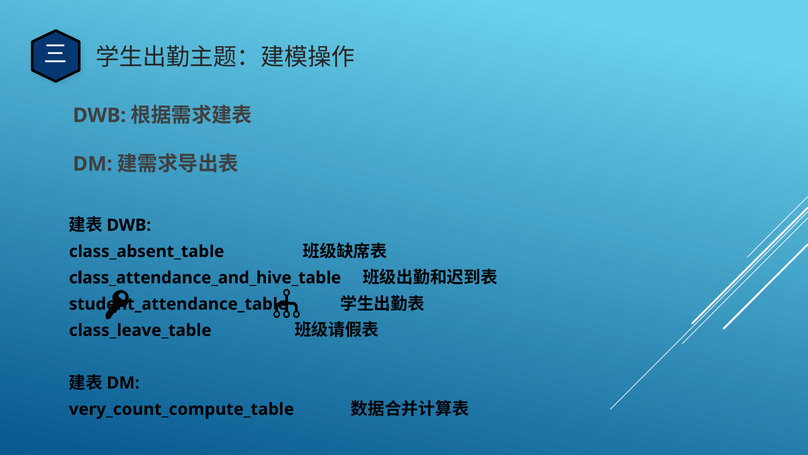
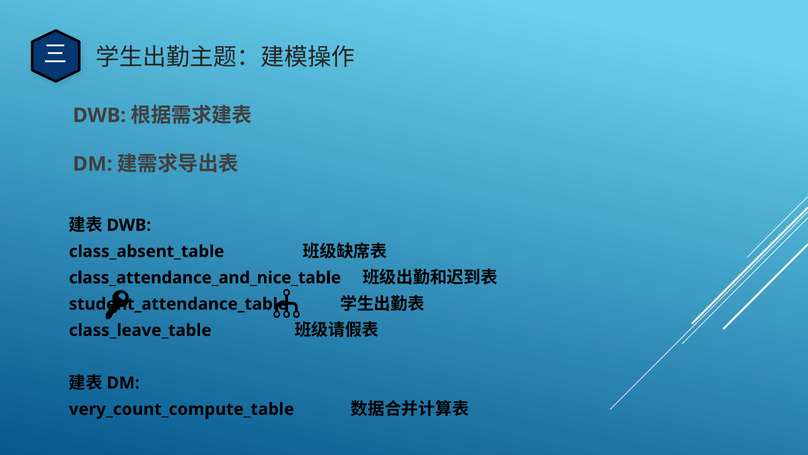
class_attendance_and_hive_table: class_attendance_and_hive_table -> class_attendance_and_nice_table (205, 277)
